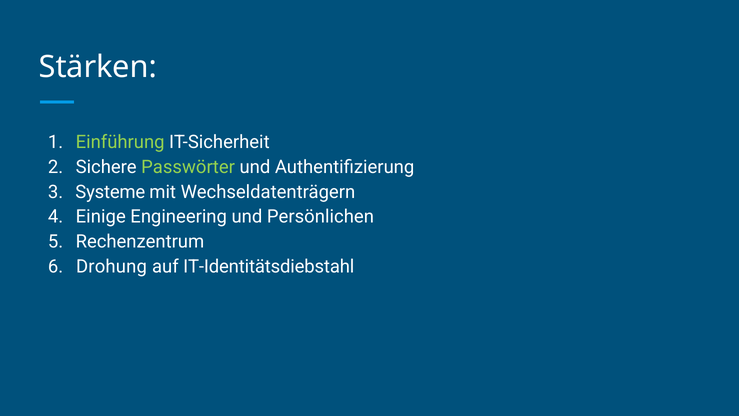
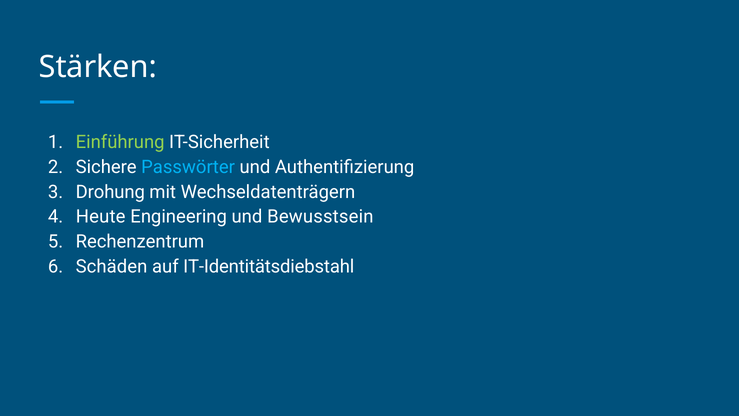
Passwörter colour: light green -> light blue (188, 167)
Systeme: Systeme -> Drohung (110, 192)
Einige: Einige -> Heute (101, 217)
Persönlichen: Persönlichen -> Bewusstsein (320, 217)
Drohung: Drohung -> Schäden (112, 267)
